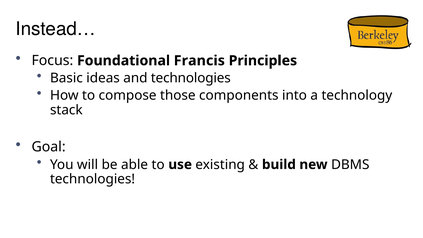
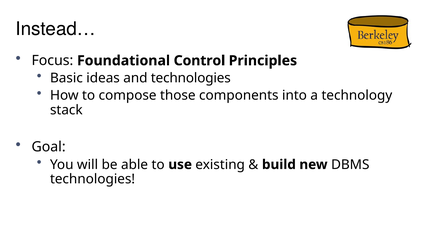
Francis: Francis -> Control (199, 61)
